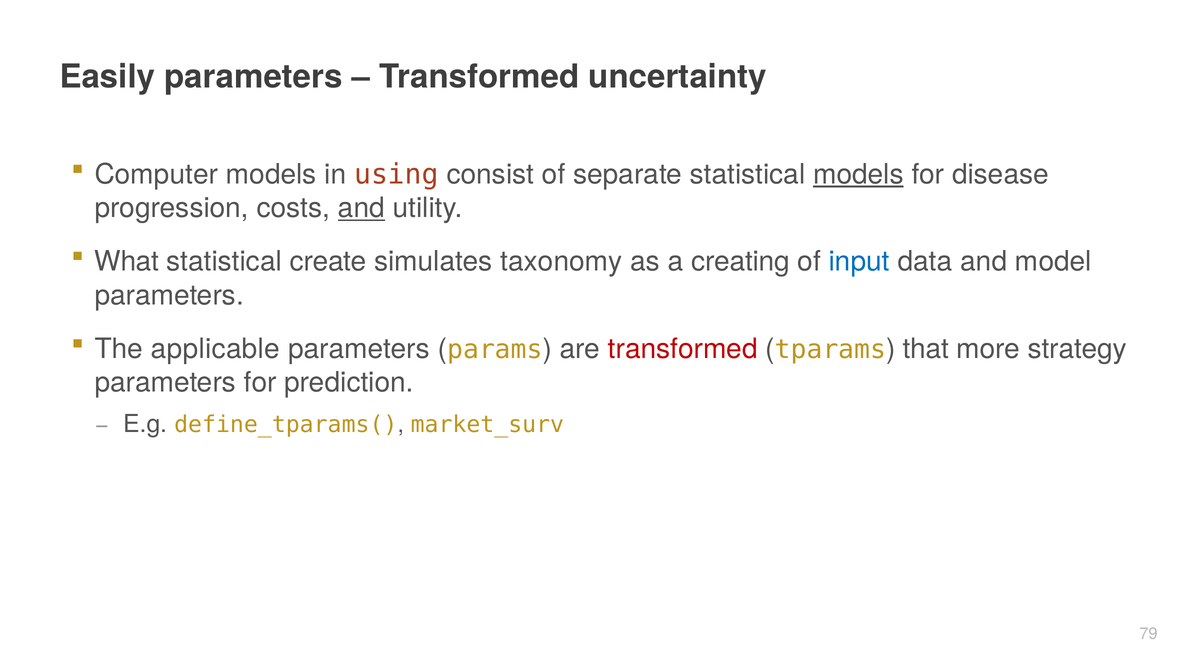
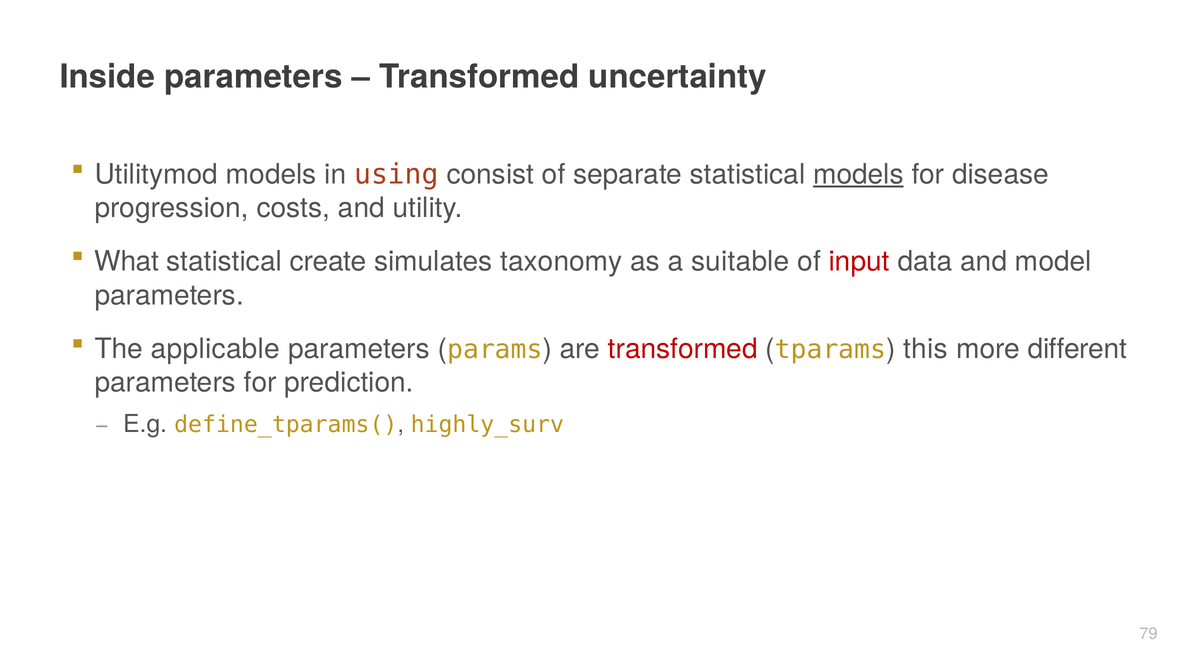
Easily: Easily -> Inside (107, 77)
Computer: Computer -> Utilitymod (156, 174)
and underline: present -> none (361, 208)
creating: creating -> suitable (740, 262)
input colour: blue -> red (859, 262)
that: that -> this (926, 349)
strategy: strategy -> different (1077, 349)
market_surv: market_surv -> highly_surv (487, 425)
